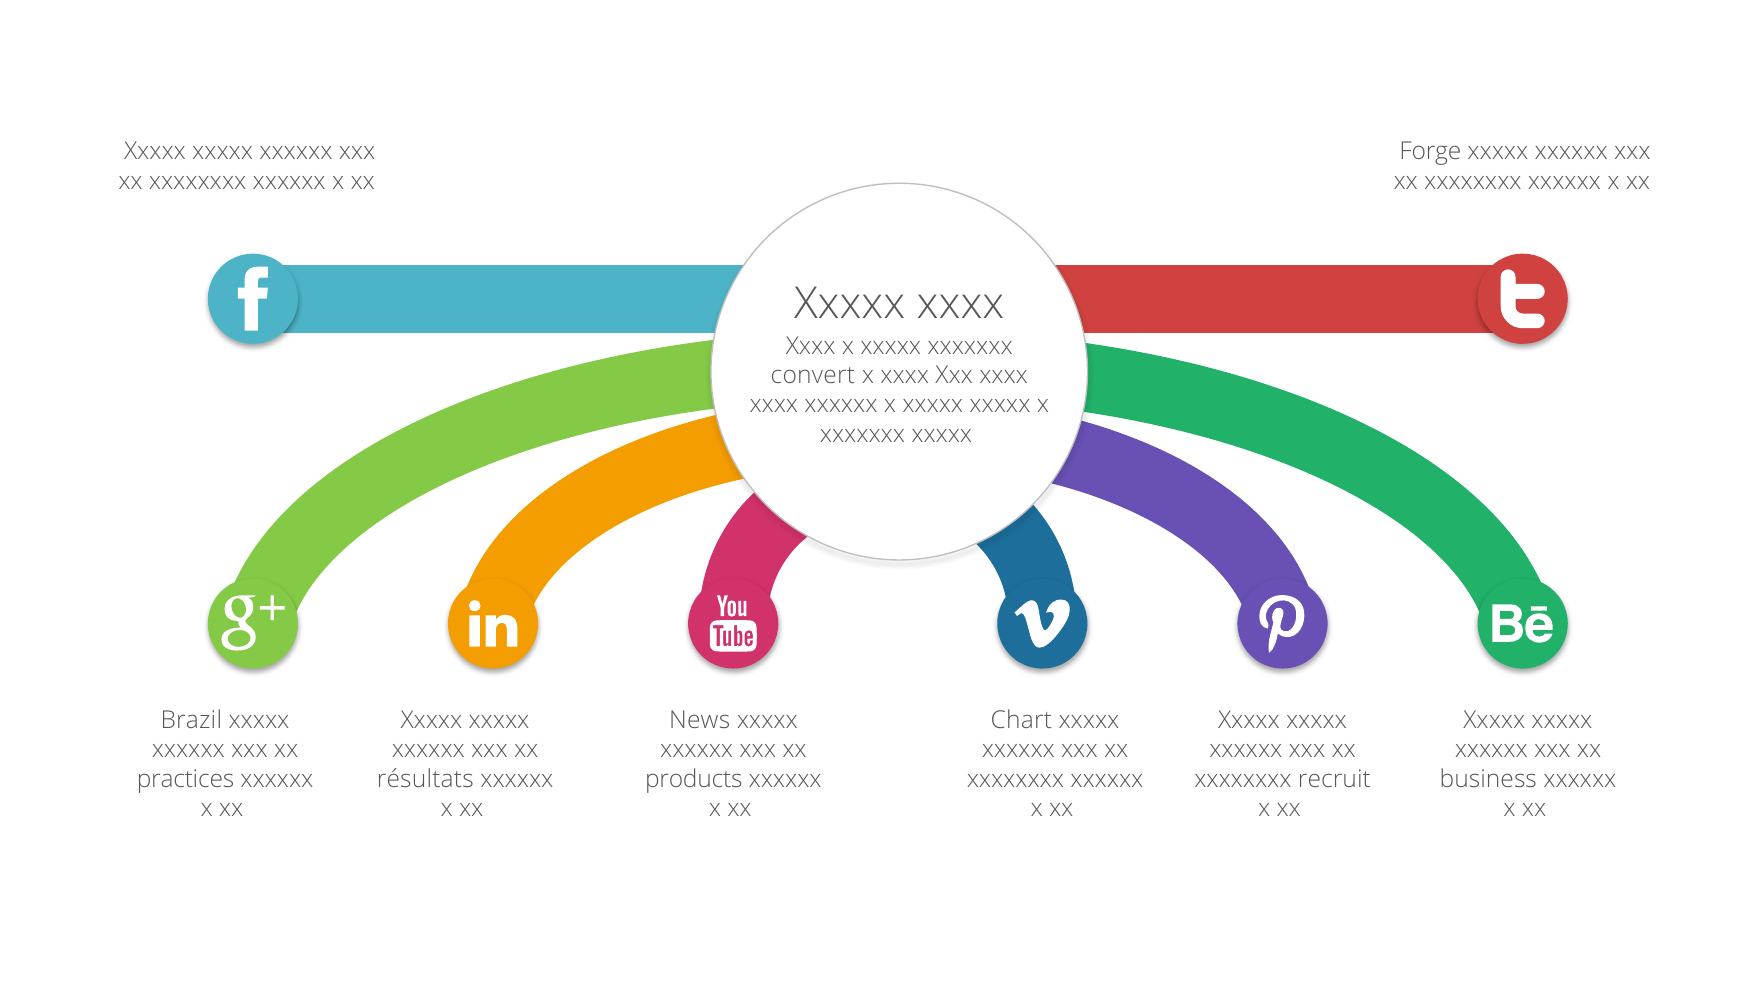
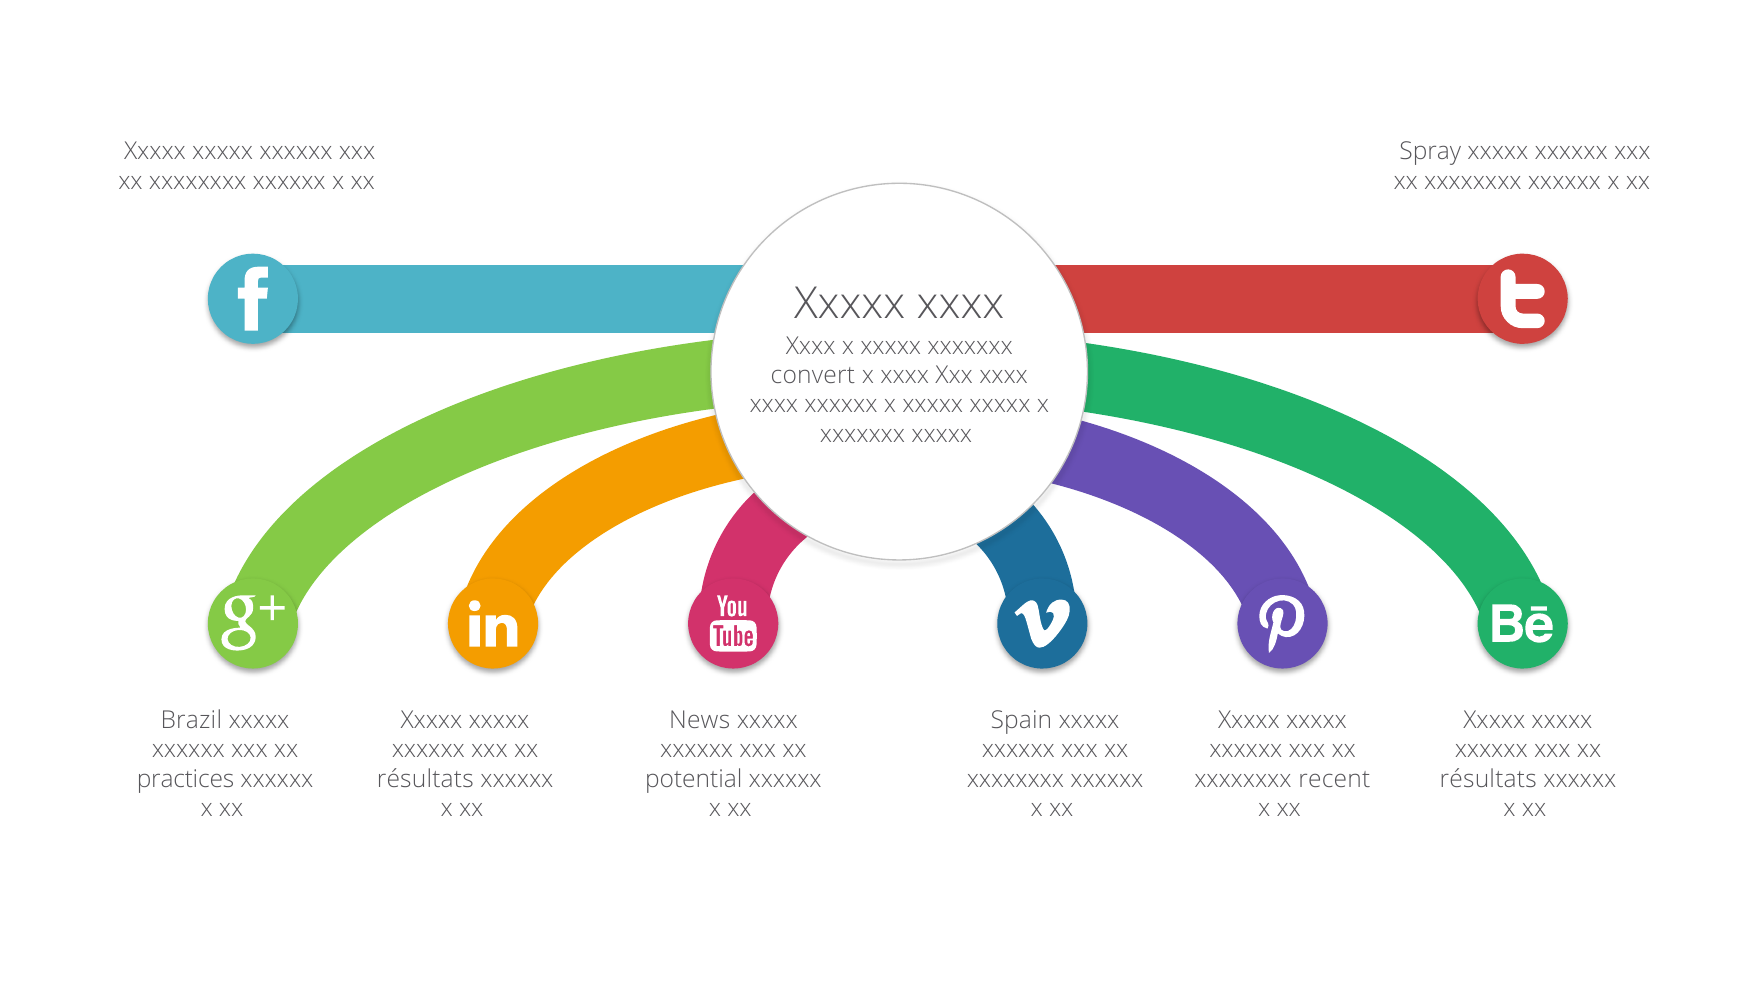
Forge: Forge -> Spray (1430, 152)
Chart: Chart -> Spain (1021, 720)
products: products -> potential (694, 779)
recruit: recruit -> recent (1334, 779)
business: business -> résultats (1488, 779)
